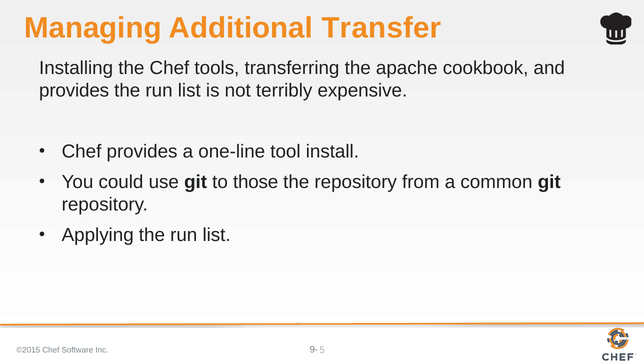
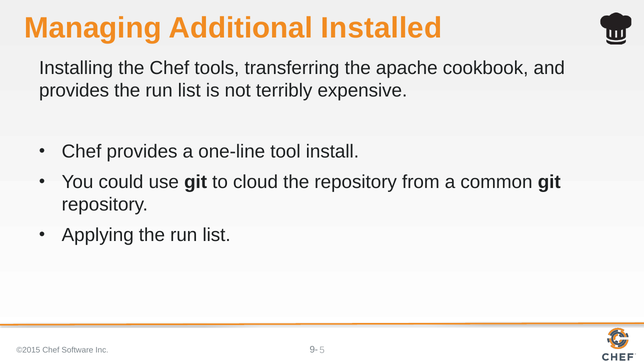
Transfer: Transfer -> Installed (382, 28)
those: those -> cloud (256, 182)
